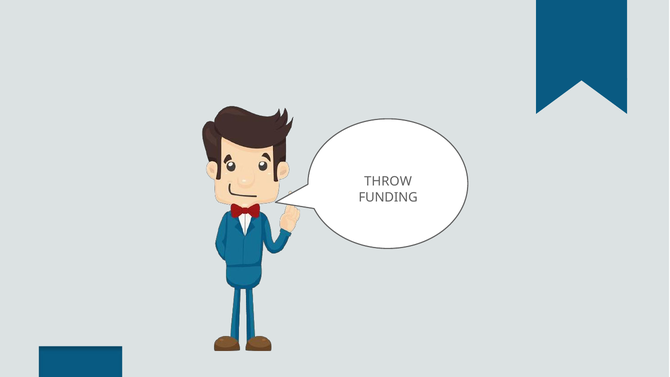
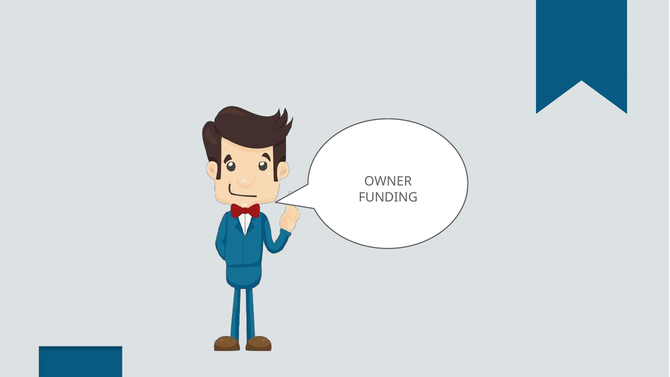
THROW: THROW -> OWNER (388, 181)
